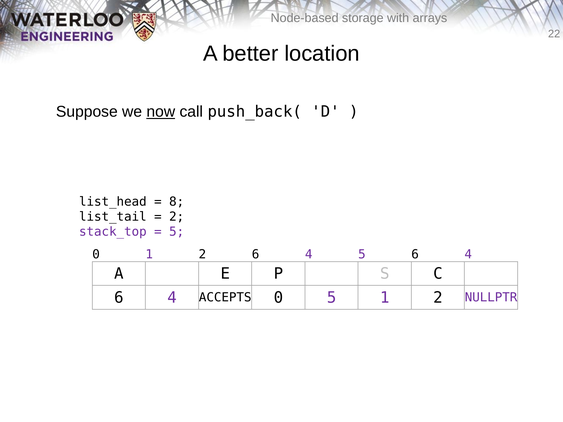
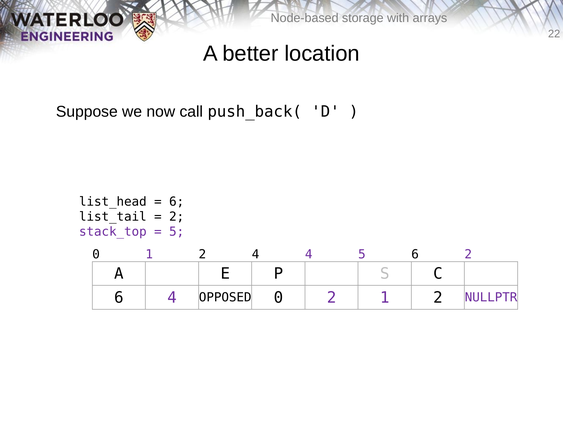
now underline: present -> none (161, 112)
8: 8 -> 6 (177, 202)
2 6: 6 -> 4 (256, 255)
5 6 4: 4 -> 2 (468, 255)
ACCEPTS: ACCEPTS -> OPPOSED (225, 298)
0 5: 5 -> 2 (332, 298)
